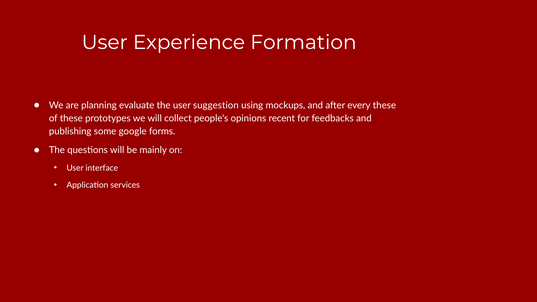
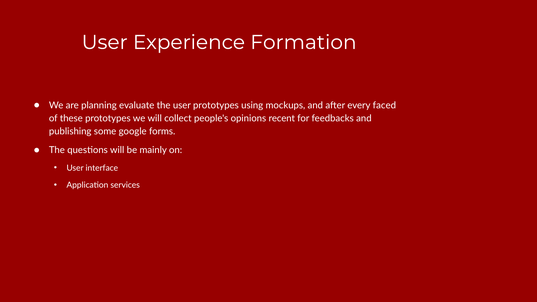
user suggestion: suggestion -> prototypes (216, 105)
every these: these -> faced (384, 105)
